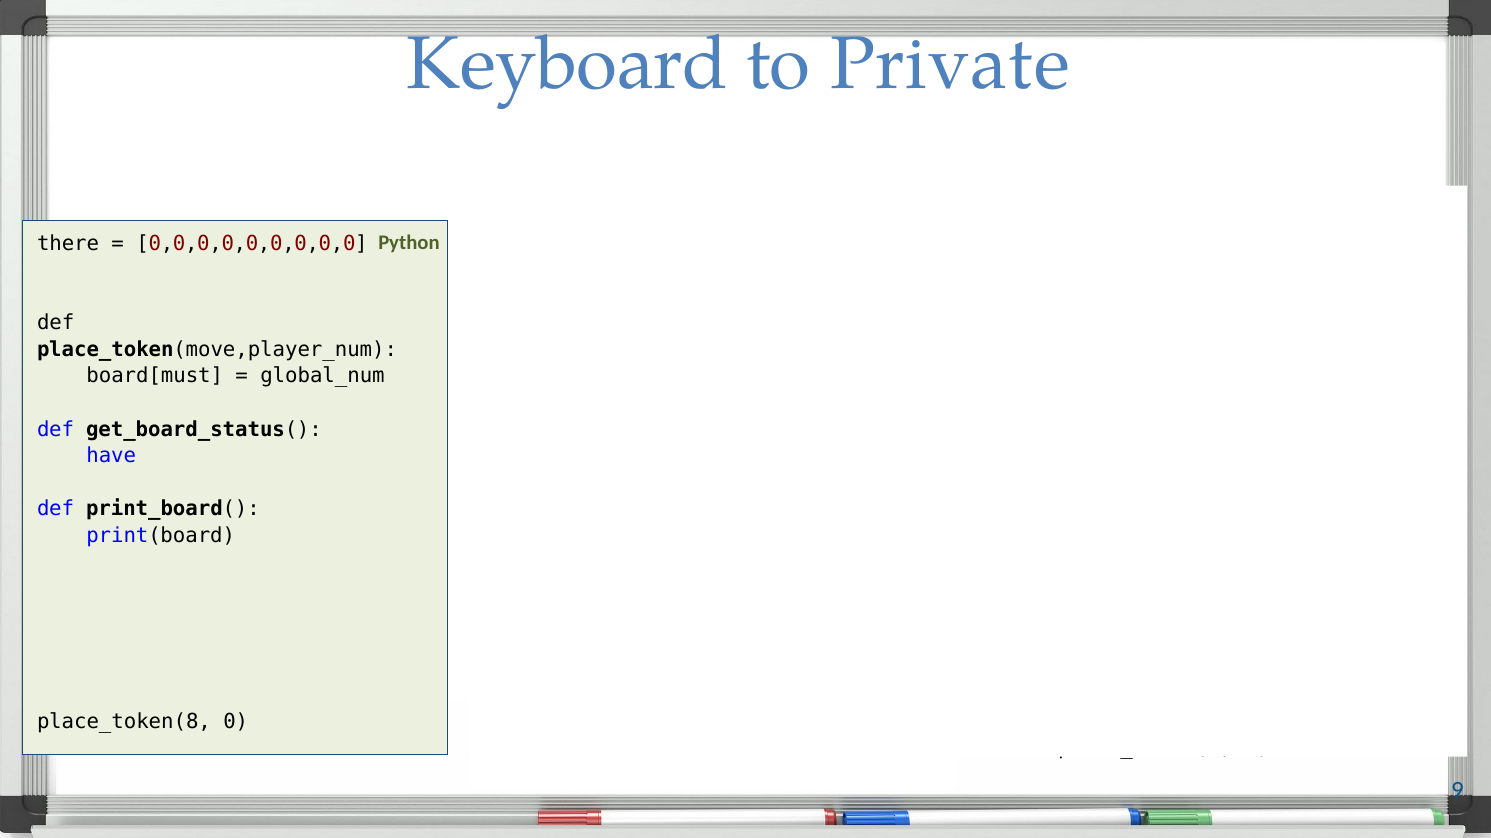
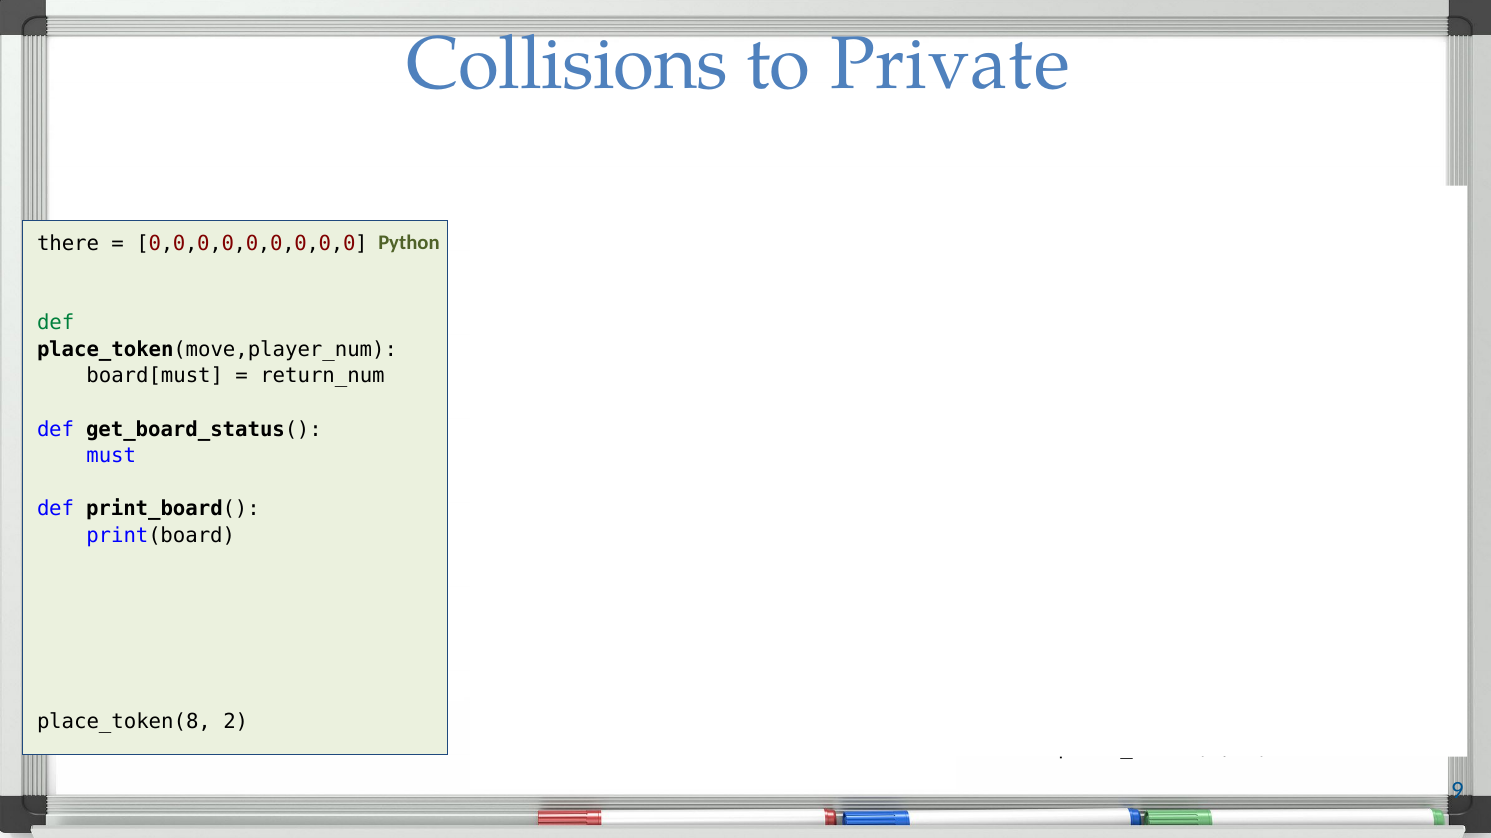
Keyboard: Keyboard -> Collisions (567, 64)
def colour: black -> green (56, 323)
global_num: global_num -> return_num (322, 376)
have: have -> must (111, 456)
place_token(8 0: 0 -> 2 (236, 722)
